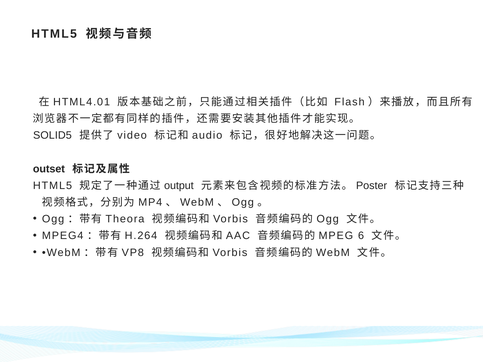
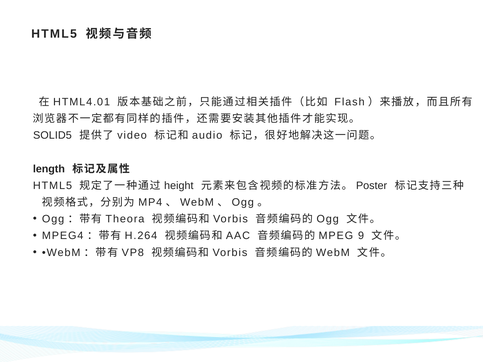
outset: outset -> length (49, 169)
output: output -> height (179, 186)
6: 6 -> 9 (361, 236)
